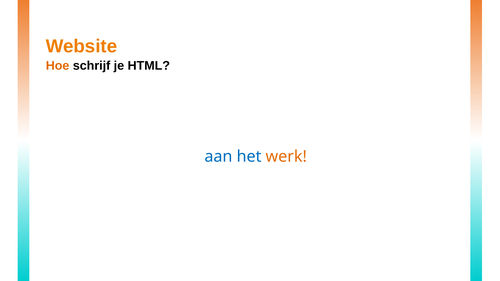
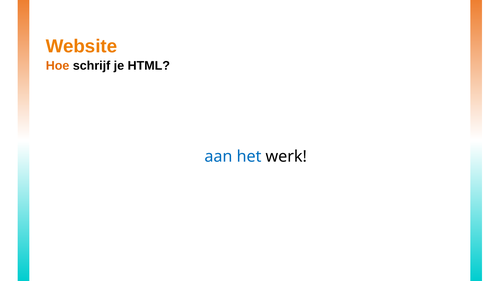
werk colour: orange -> black (286, 157)
